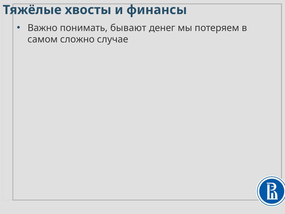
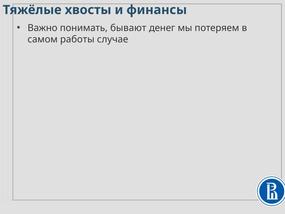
сложно: сложно -> работы (77, 39)
